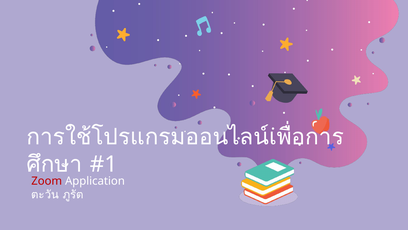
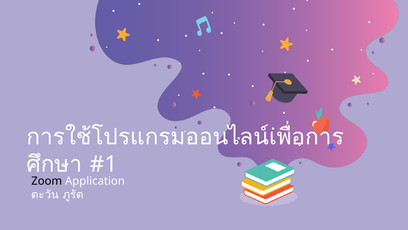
Zoom colour: red -> black (47, 181)
